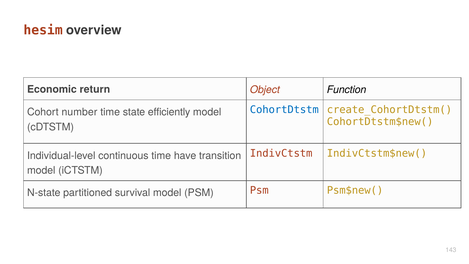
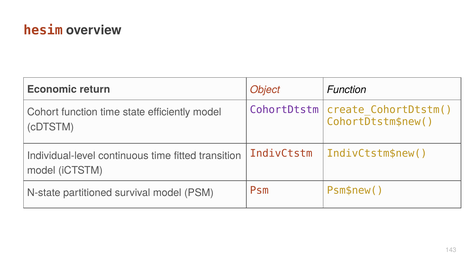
CohortDtstm colour: blue -> purple (284, 110)
Cohort number: number -> function (80, 112)
have: have -> fitted (185, 155)
